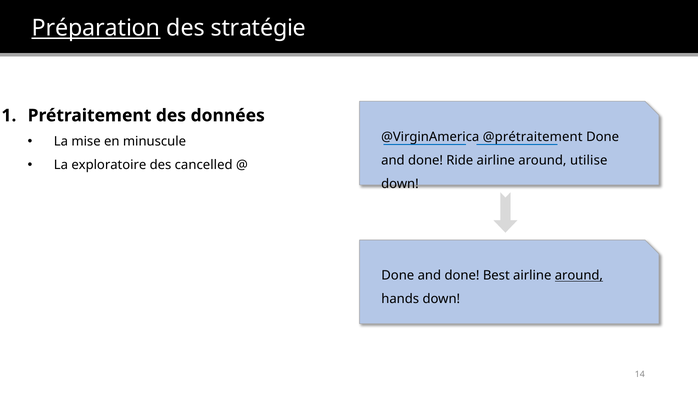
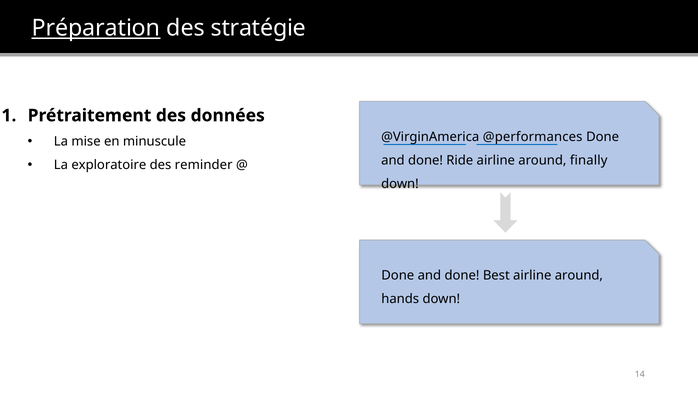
@prétraitement: @prétraitement -> @performances (533, 137)
utilise: utilise -> finally (589, 160)
cancelled: cancelled -> reminder (204, 165)
around underline: present -> none (579, 275)
